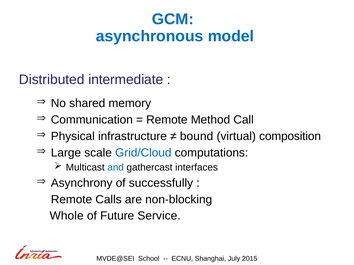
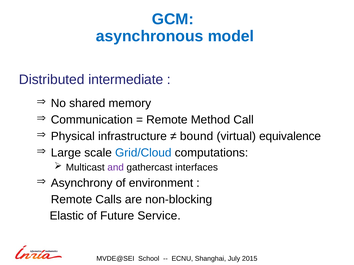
composition: composition -> equivalence (290, 136)
and colour: blue -> purple (116, 168)
successfully: successfully -> environment (161, 183)
Whole: Whole -> Elastic (67, 216)
